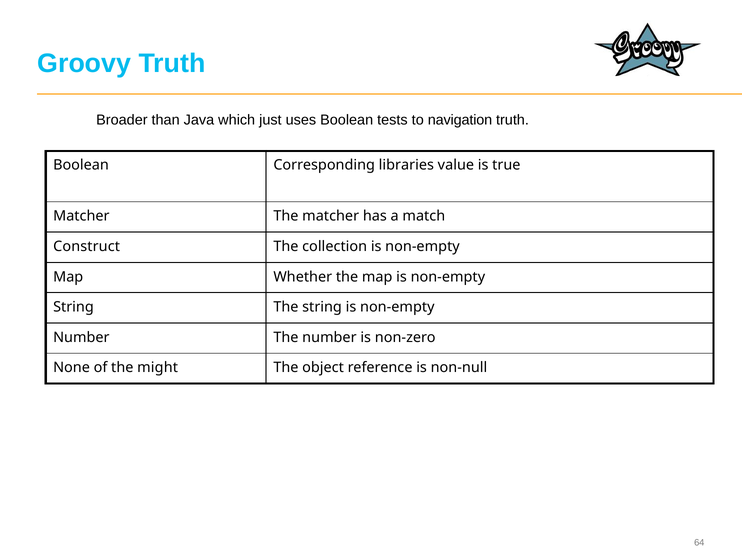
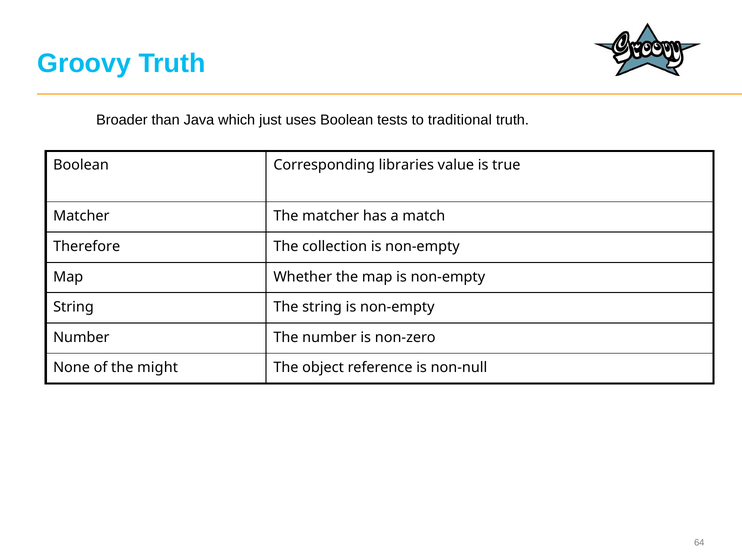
navigation: navigation -> traditional (460, 120)
Construct: Construct -> Therefore (87, 247)
